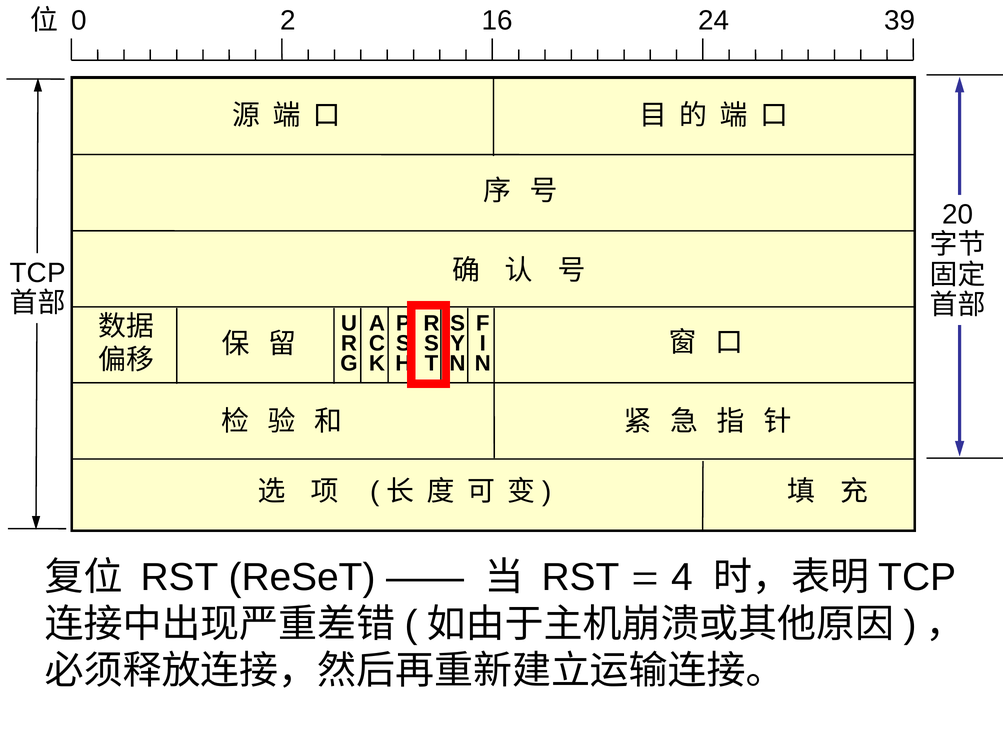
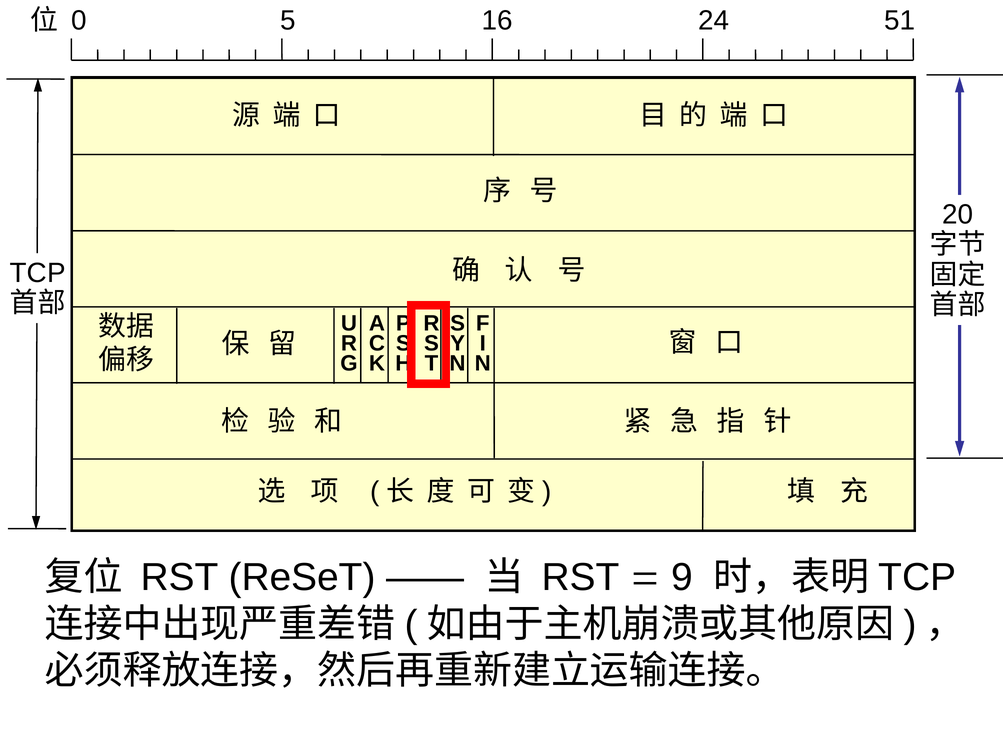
2: 2 -> 5 (288, 21)
39: 39 -> 51 (900, 21)
4: 4 -> 9 (682, 578)
